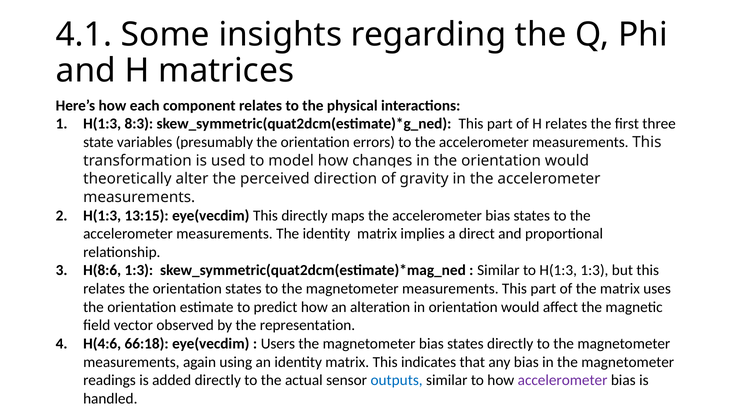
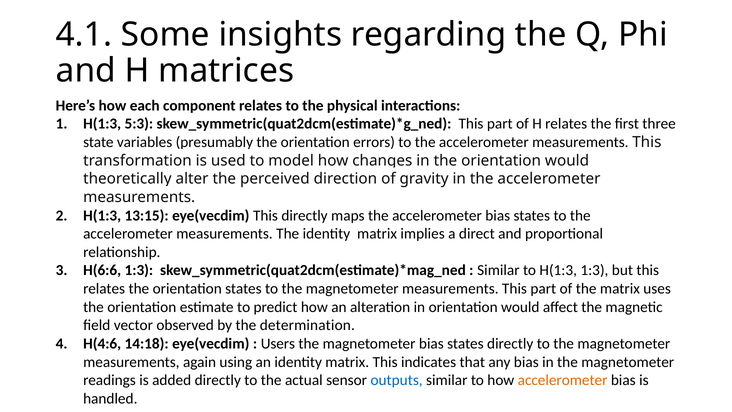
8:3: 8:3 -> 5:3 (139, 124)
H(8:6: H(8:6 -> H(6:6 (102, 270)
representation: representation -> determination (307, 325)
66:18: 66:18 -> 14:18 (147, 343)
accelerometer colour: purple -> orange (563, 380)
